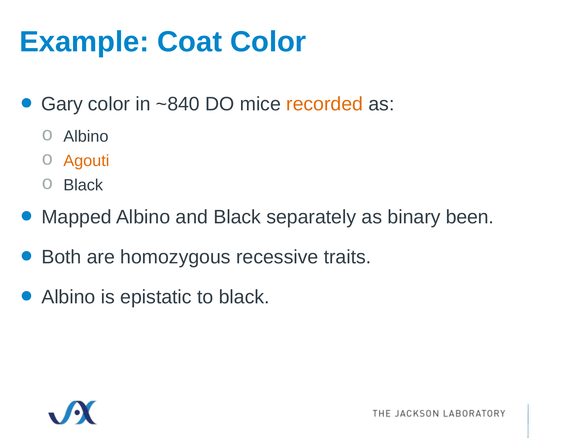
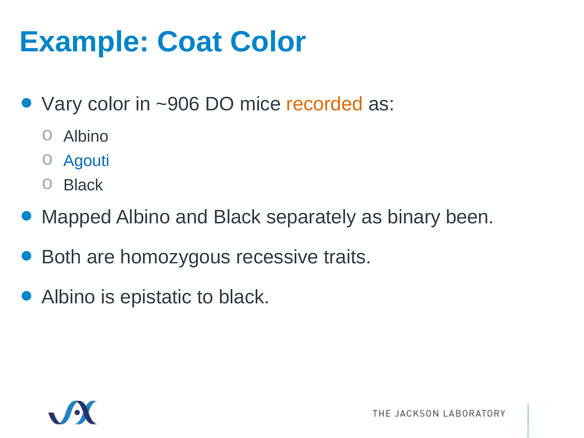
Gary: Gary -> Vary (62, 104)
~840: ~840 -> ~906 (178, 104)
Agouti colour: orange -> blue (86, 161)
